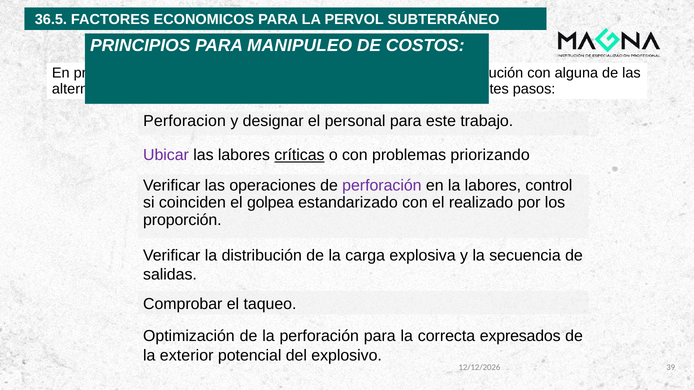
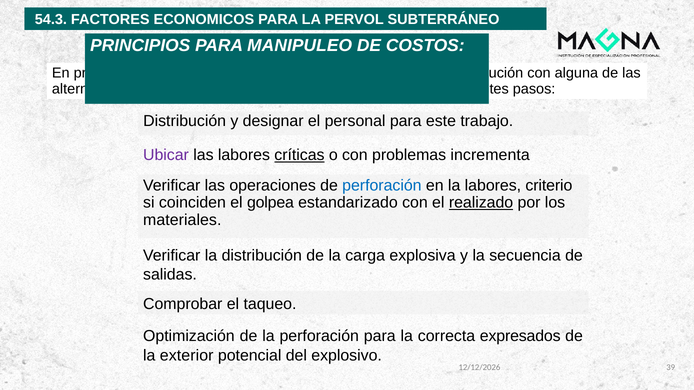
36.5: 36.5 -> 54.3 (51, 20)
Perforacion: Perforacion -> Distribución (185, 121)
priorizando: priorizando -> incrementa (490, 155)
perforación colour: purple -> blue (382, 186)
control: control -> criterio (549, 186)
realizado underline: none -> present (481, 203)
proporción: proporción -> materiales (182, 220)
